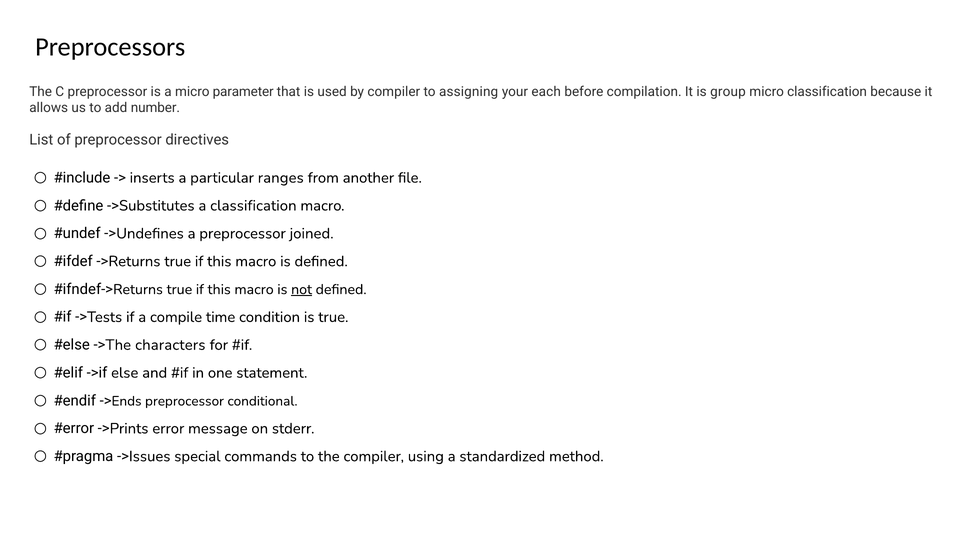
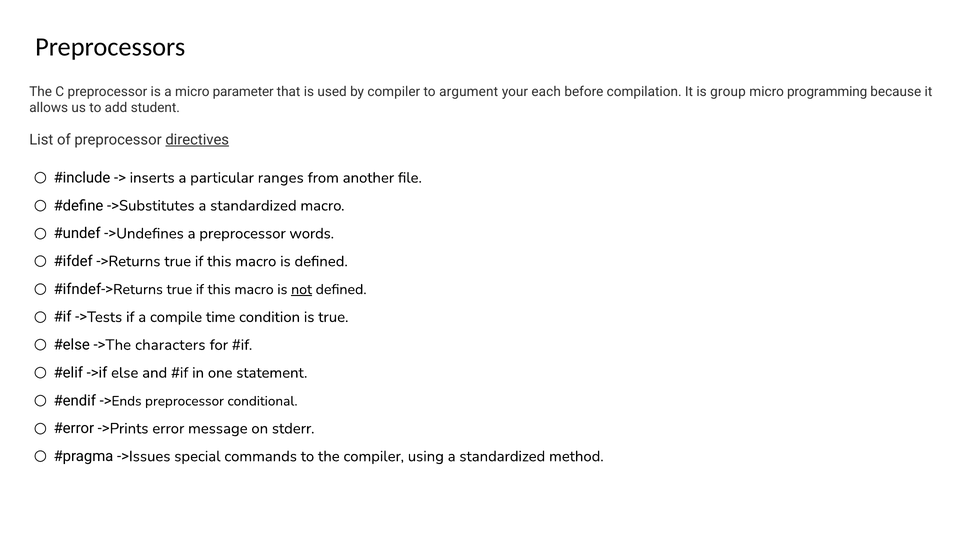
assigning: assigning -> argument (469, 92)
micro classification: classification -> programming (827, 92)
number: number -> student (155, 108)
directives underline: none -> present (197, 140)
->Substitutes a classification: classification -> standardized (253, 205)
joined: joined -> words (312, 233)
